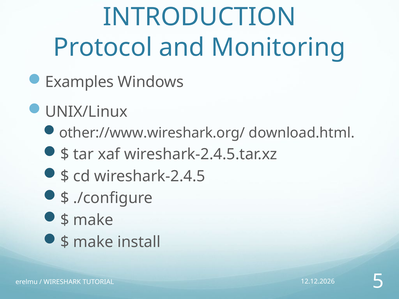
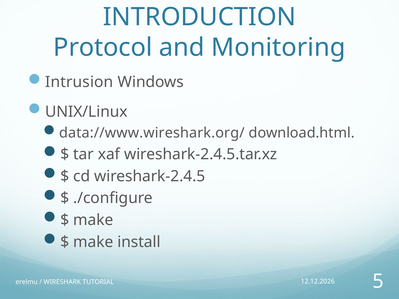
Examples: Examples -> Intrusion (79, 82)
other://www.wireshark.org/: other://www.wireshark.org/ -> data://www.wireshark.org/ (152, 133)
